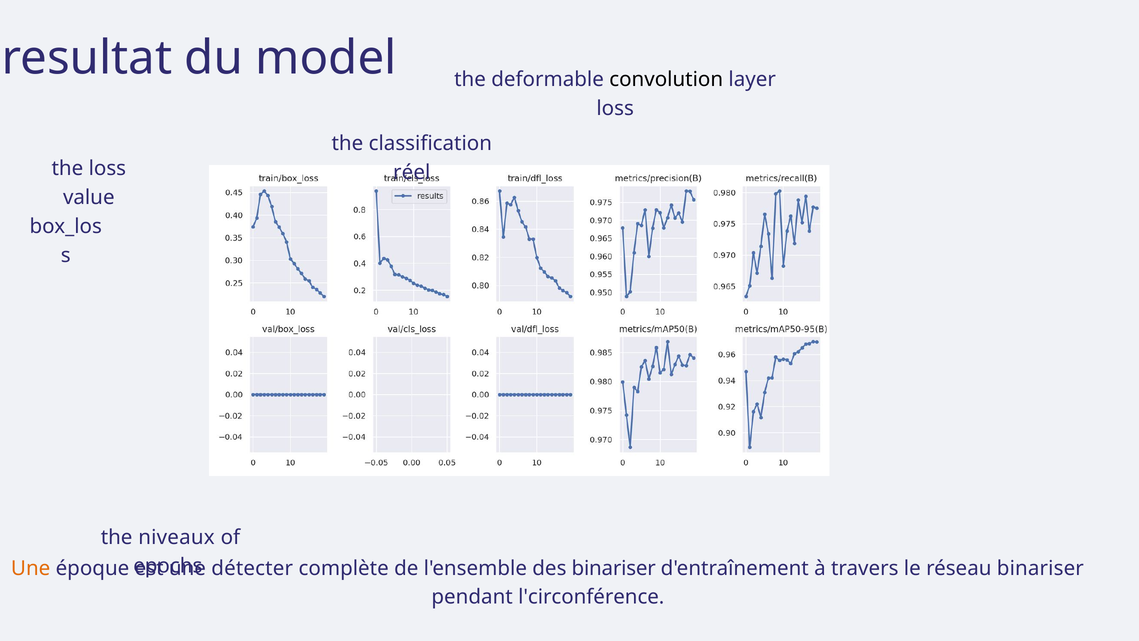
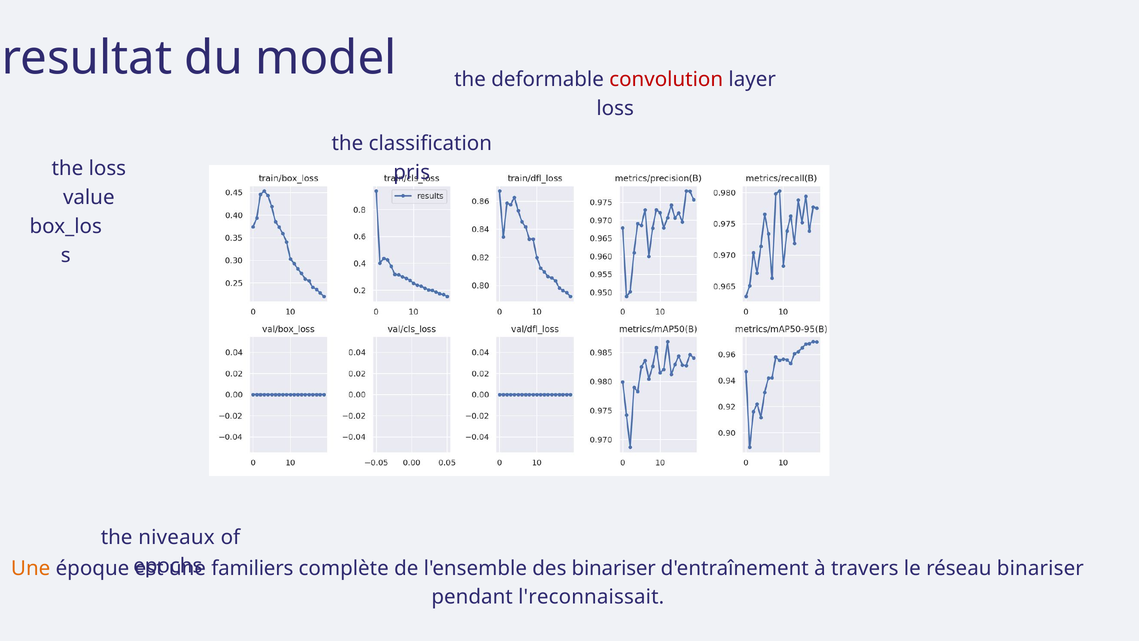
convolution colour: black -> red (666, 80)
réel: réel -> pris (412, 172)
détecter: détecter -> familiers (252, 568)
l'circonférence: l'circonférence -> l'reconnaissait (591, 597)
